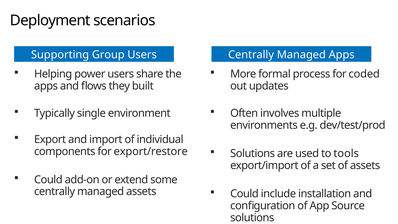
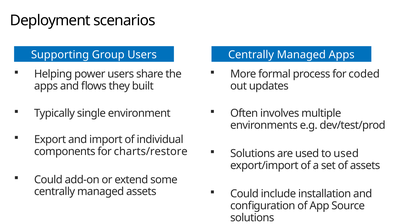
export/restore: export/restore -> charts/restore (151, 151)
to tools: tools -> used (346, 153)
